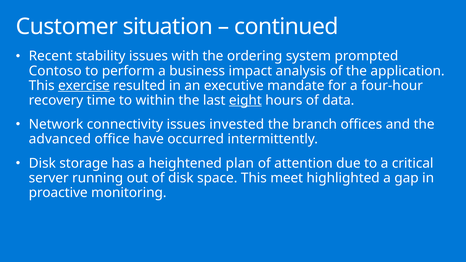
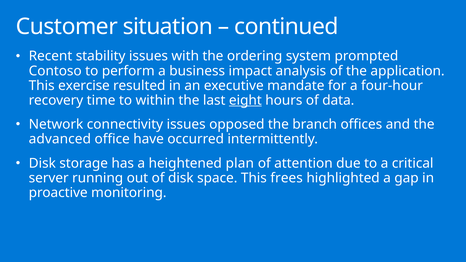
exercise underline: present -> none (84, 86)
invested: invested -> opposed (237, 124)
meet: meet -> frees (287, 178)
